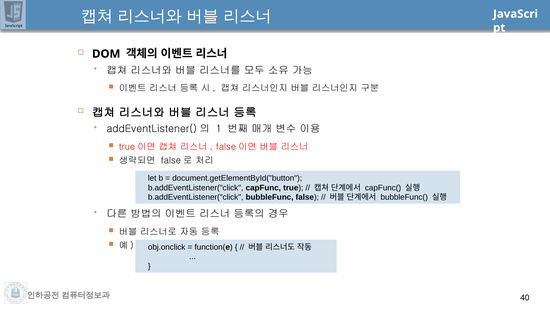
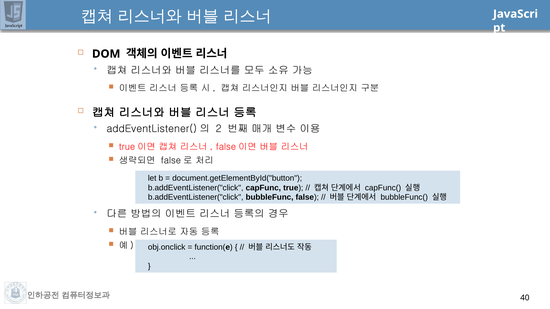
1: 1 -> 2 (219, 129)
